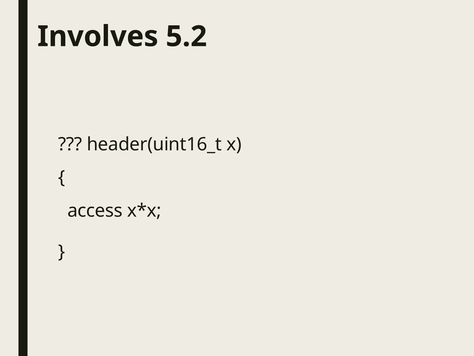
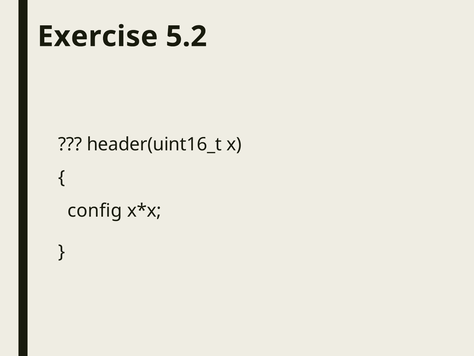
Involves: Involves -> Exercise (98, 36)
access: access -> config (95, 210)
